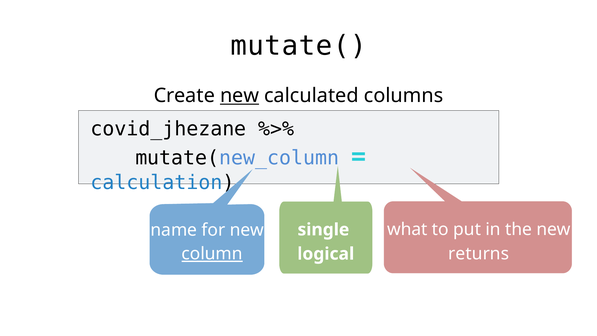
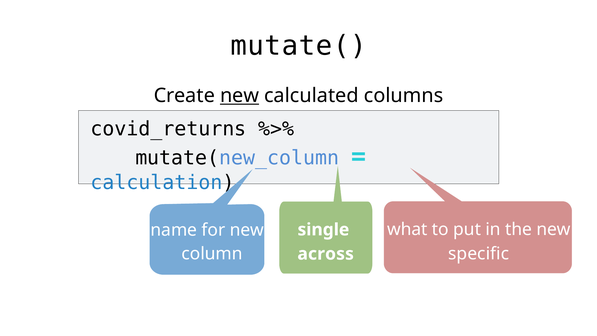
covid_jhezane: covid_jhezane -> covid_returns (168, 129)
returns: returns -> specific (479, 254)
column underline: present -> none (212, 254)
logical: logical -> across (326, 254)
